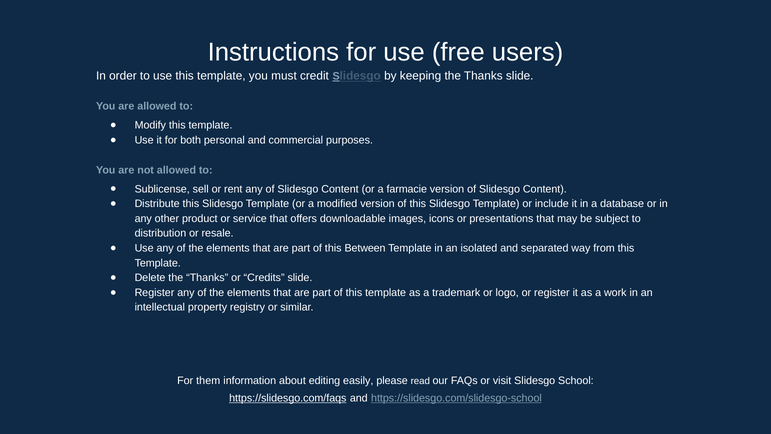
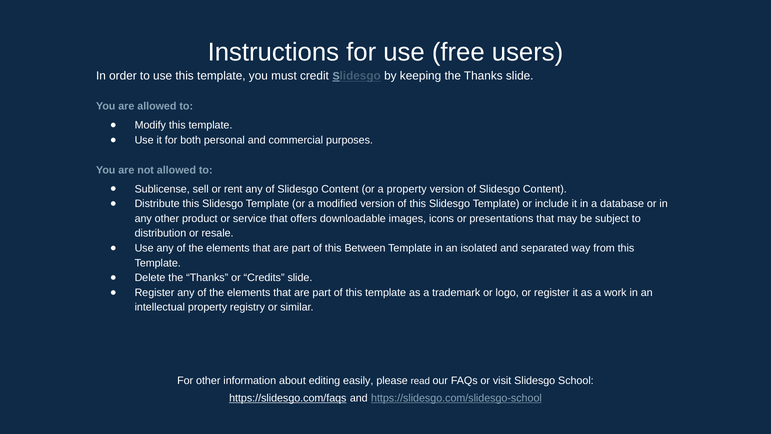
a farmacie: farmacie -> property (407, 189)
For them: them -> other (208, 381)
